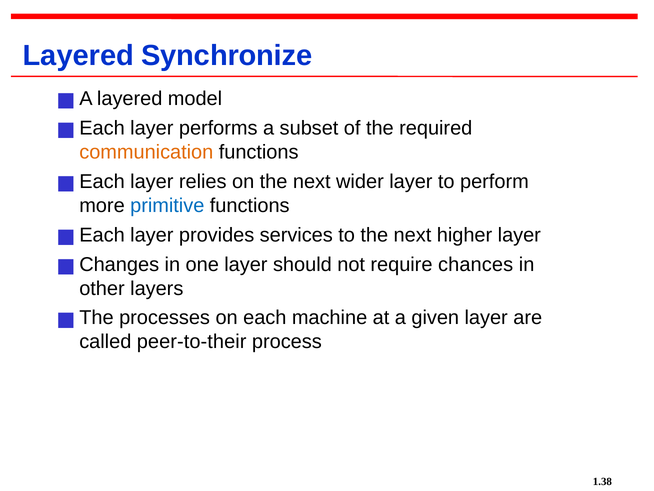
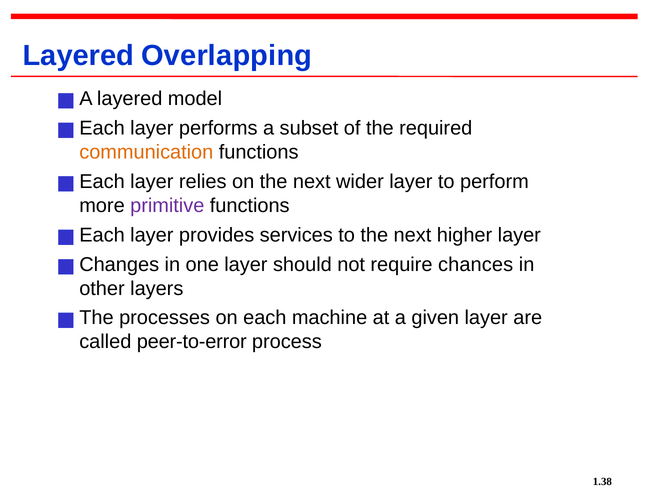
Synchronize: Synchronize -> Overlapping (227, 56)
primitive colour: blue -> purple (167, 205)
peer-to-their: peer-to-their -> peer-to-error (192, 342)
